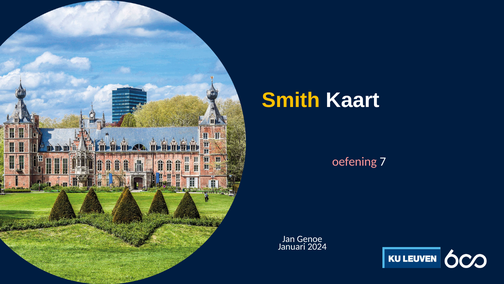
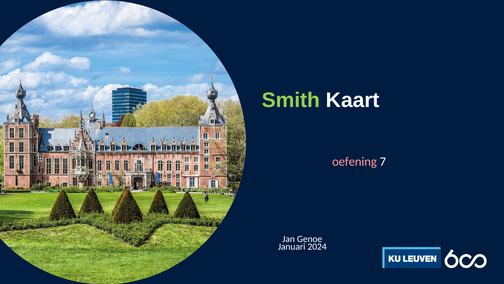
Smith colour: yellow -> light green (291, 100)
